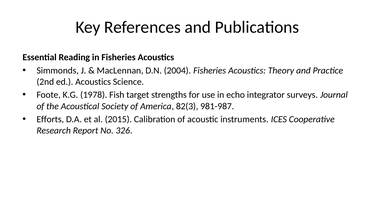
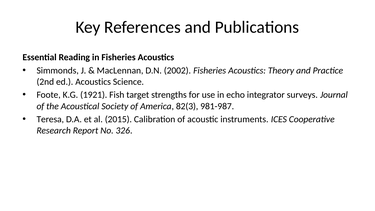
2004: 2004 -> 2002 (177, 71)
1978: 1978 -> 1921 (94, 95)
Efforts: Efforts -> Teresa (50, 119)
